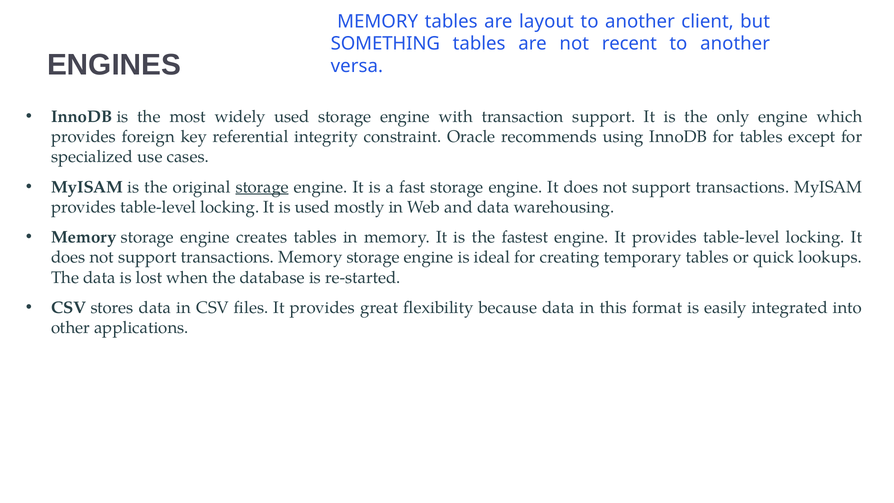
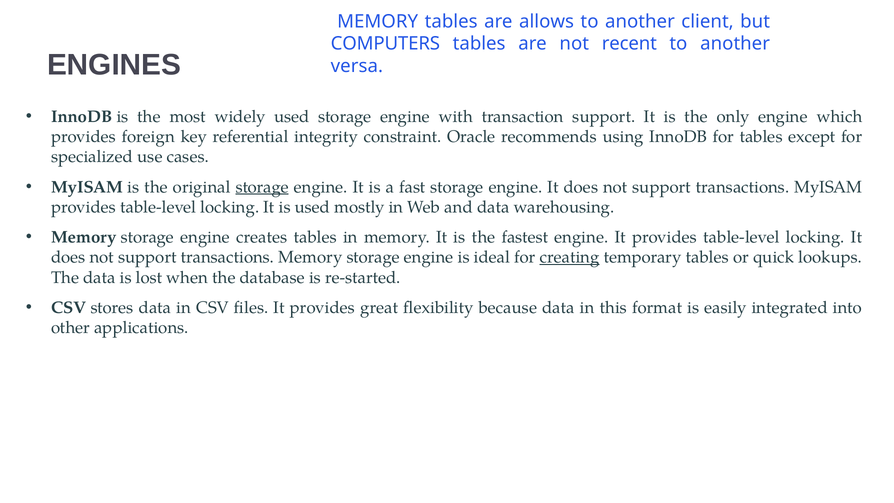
layout: layout -> allows (547, 21)
SOMETHING: SOMETHING -> COMPUTERS (385, 44)
creating underline: none -> present (570, 257)
